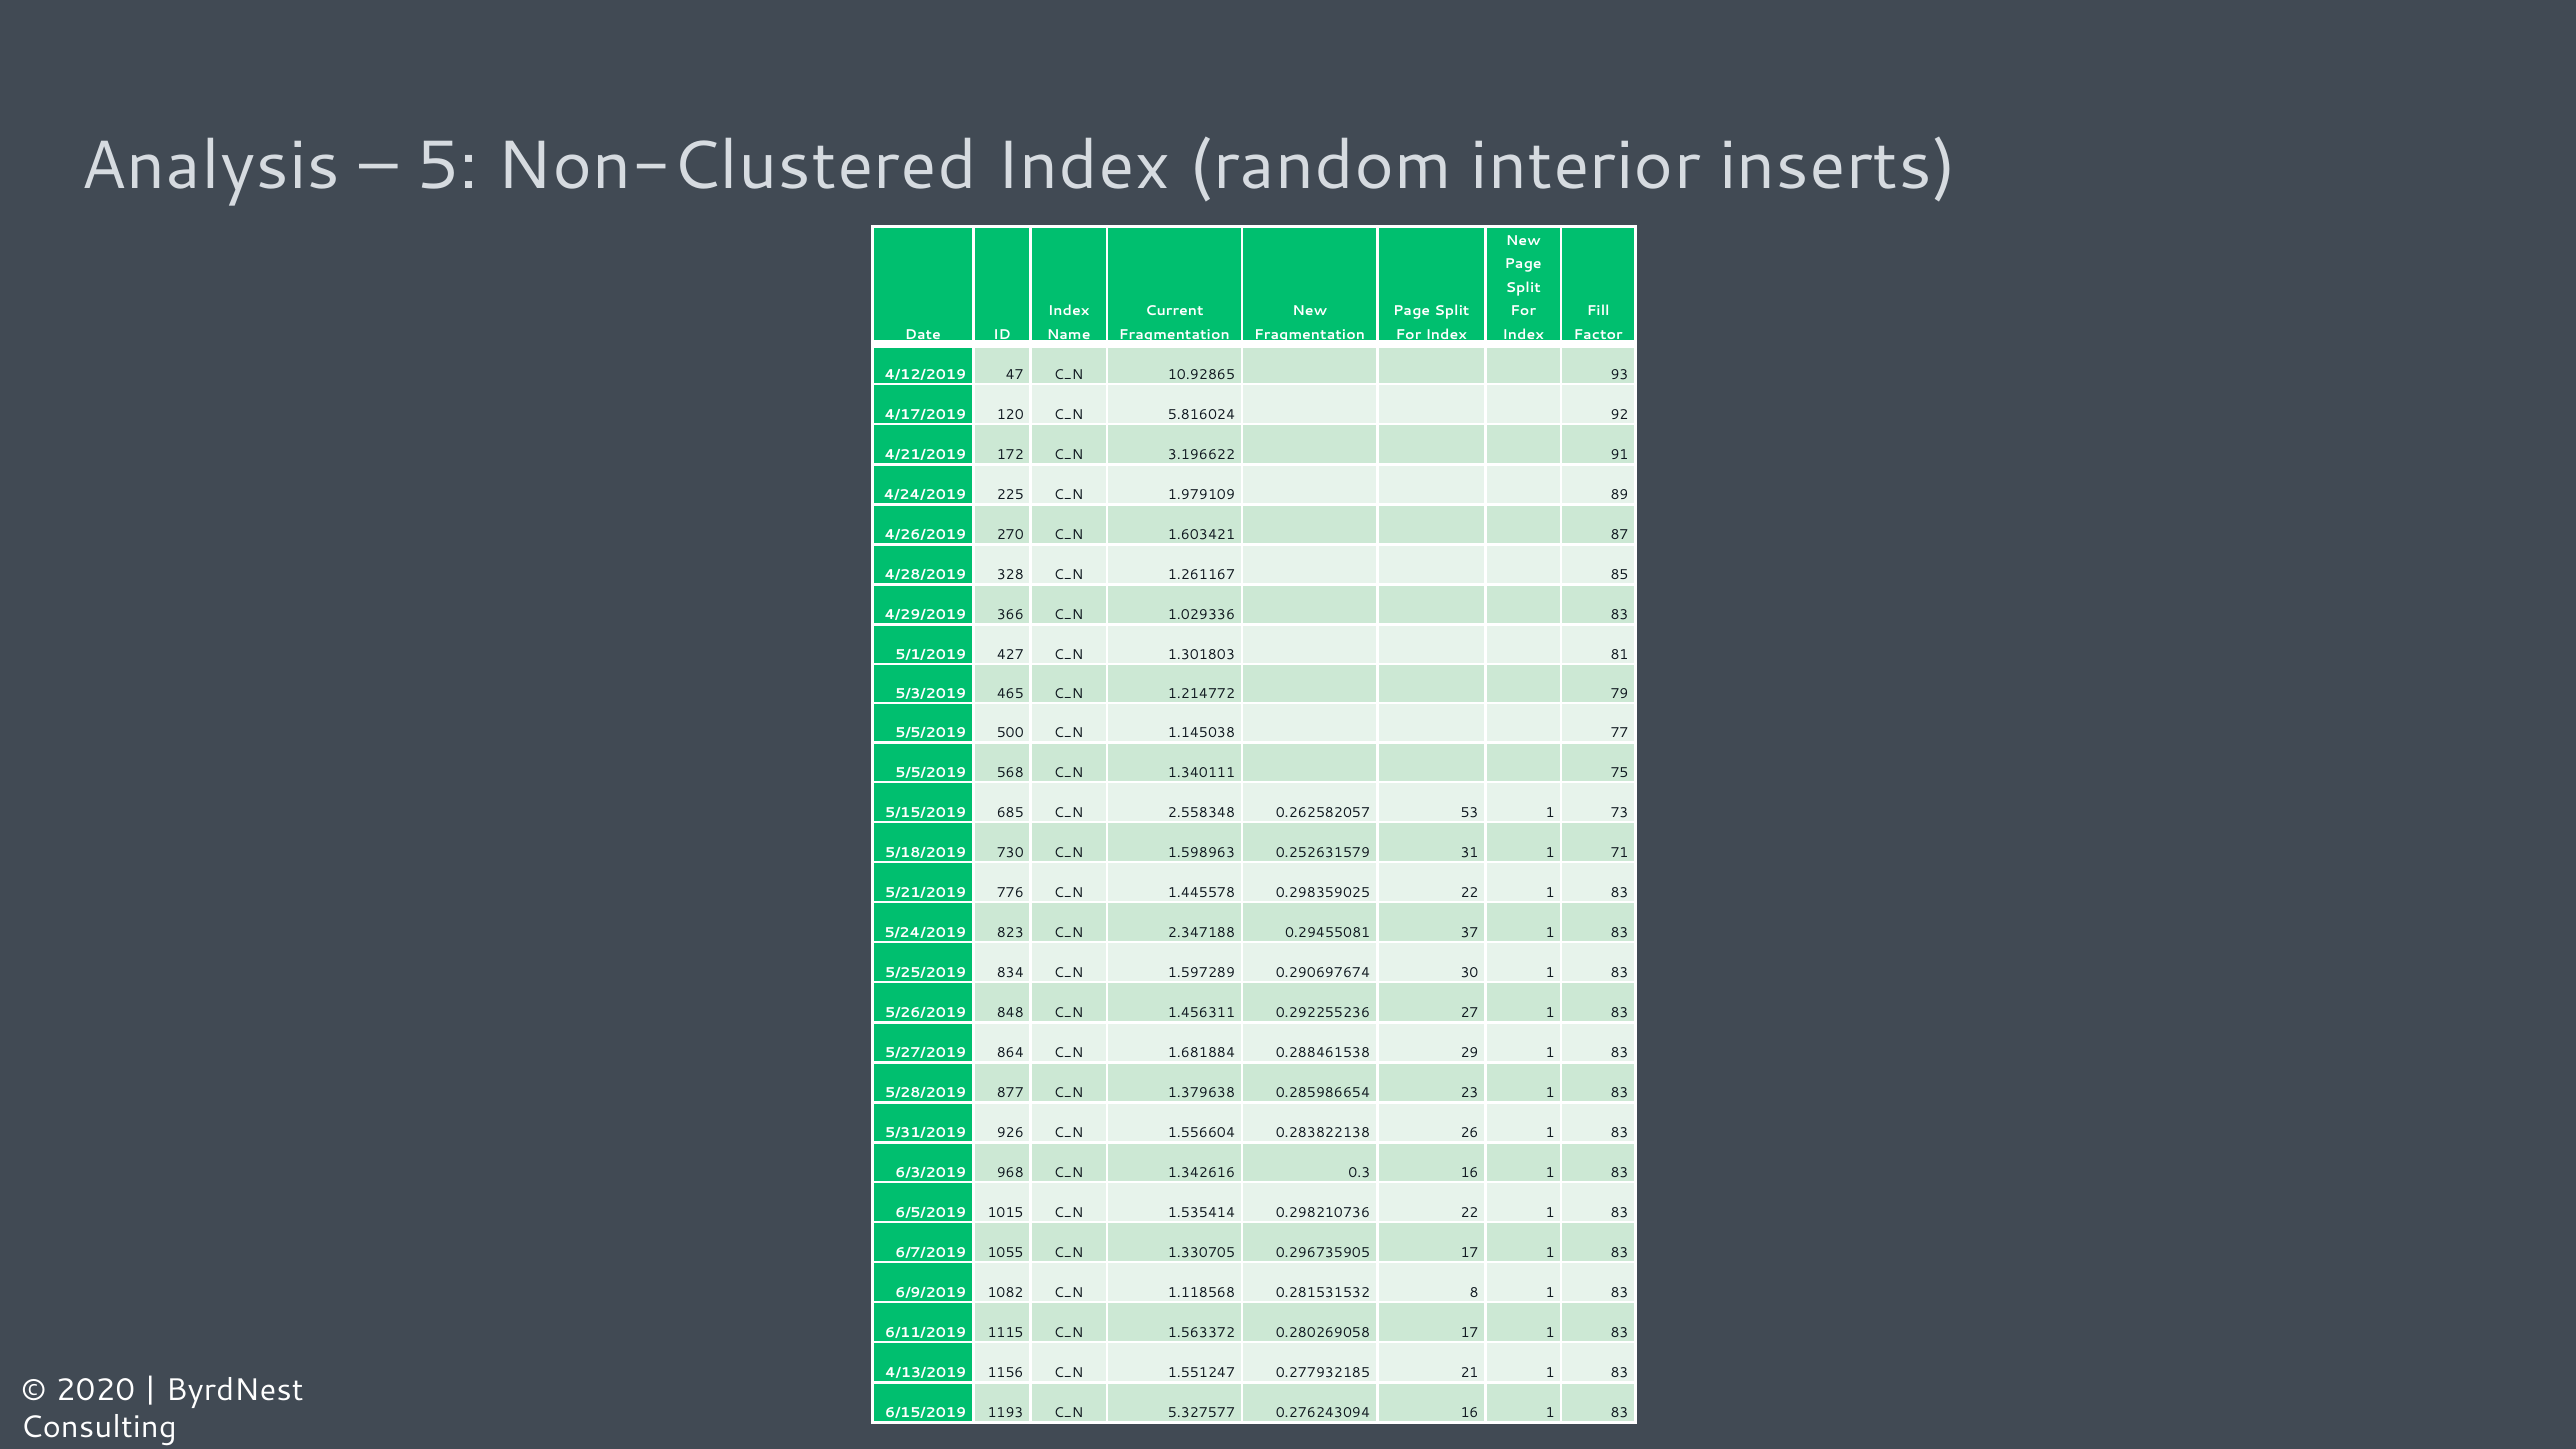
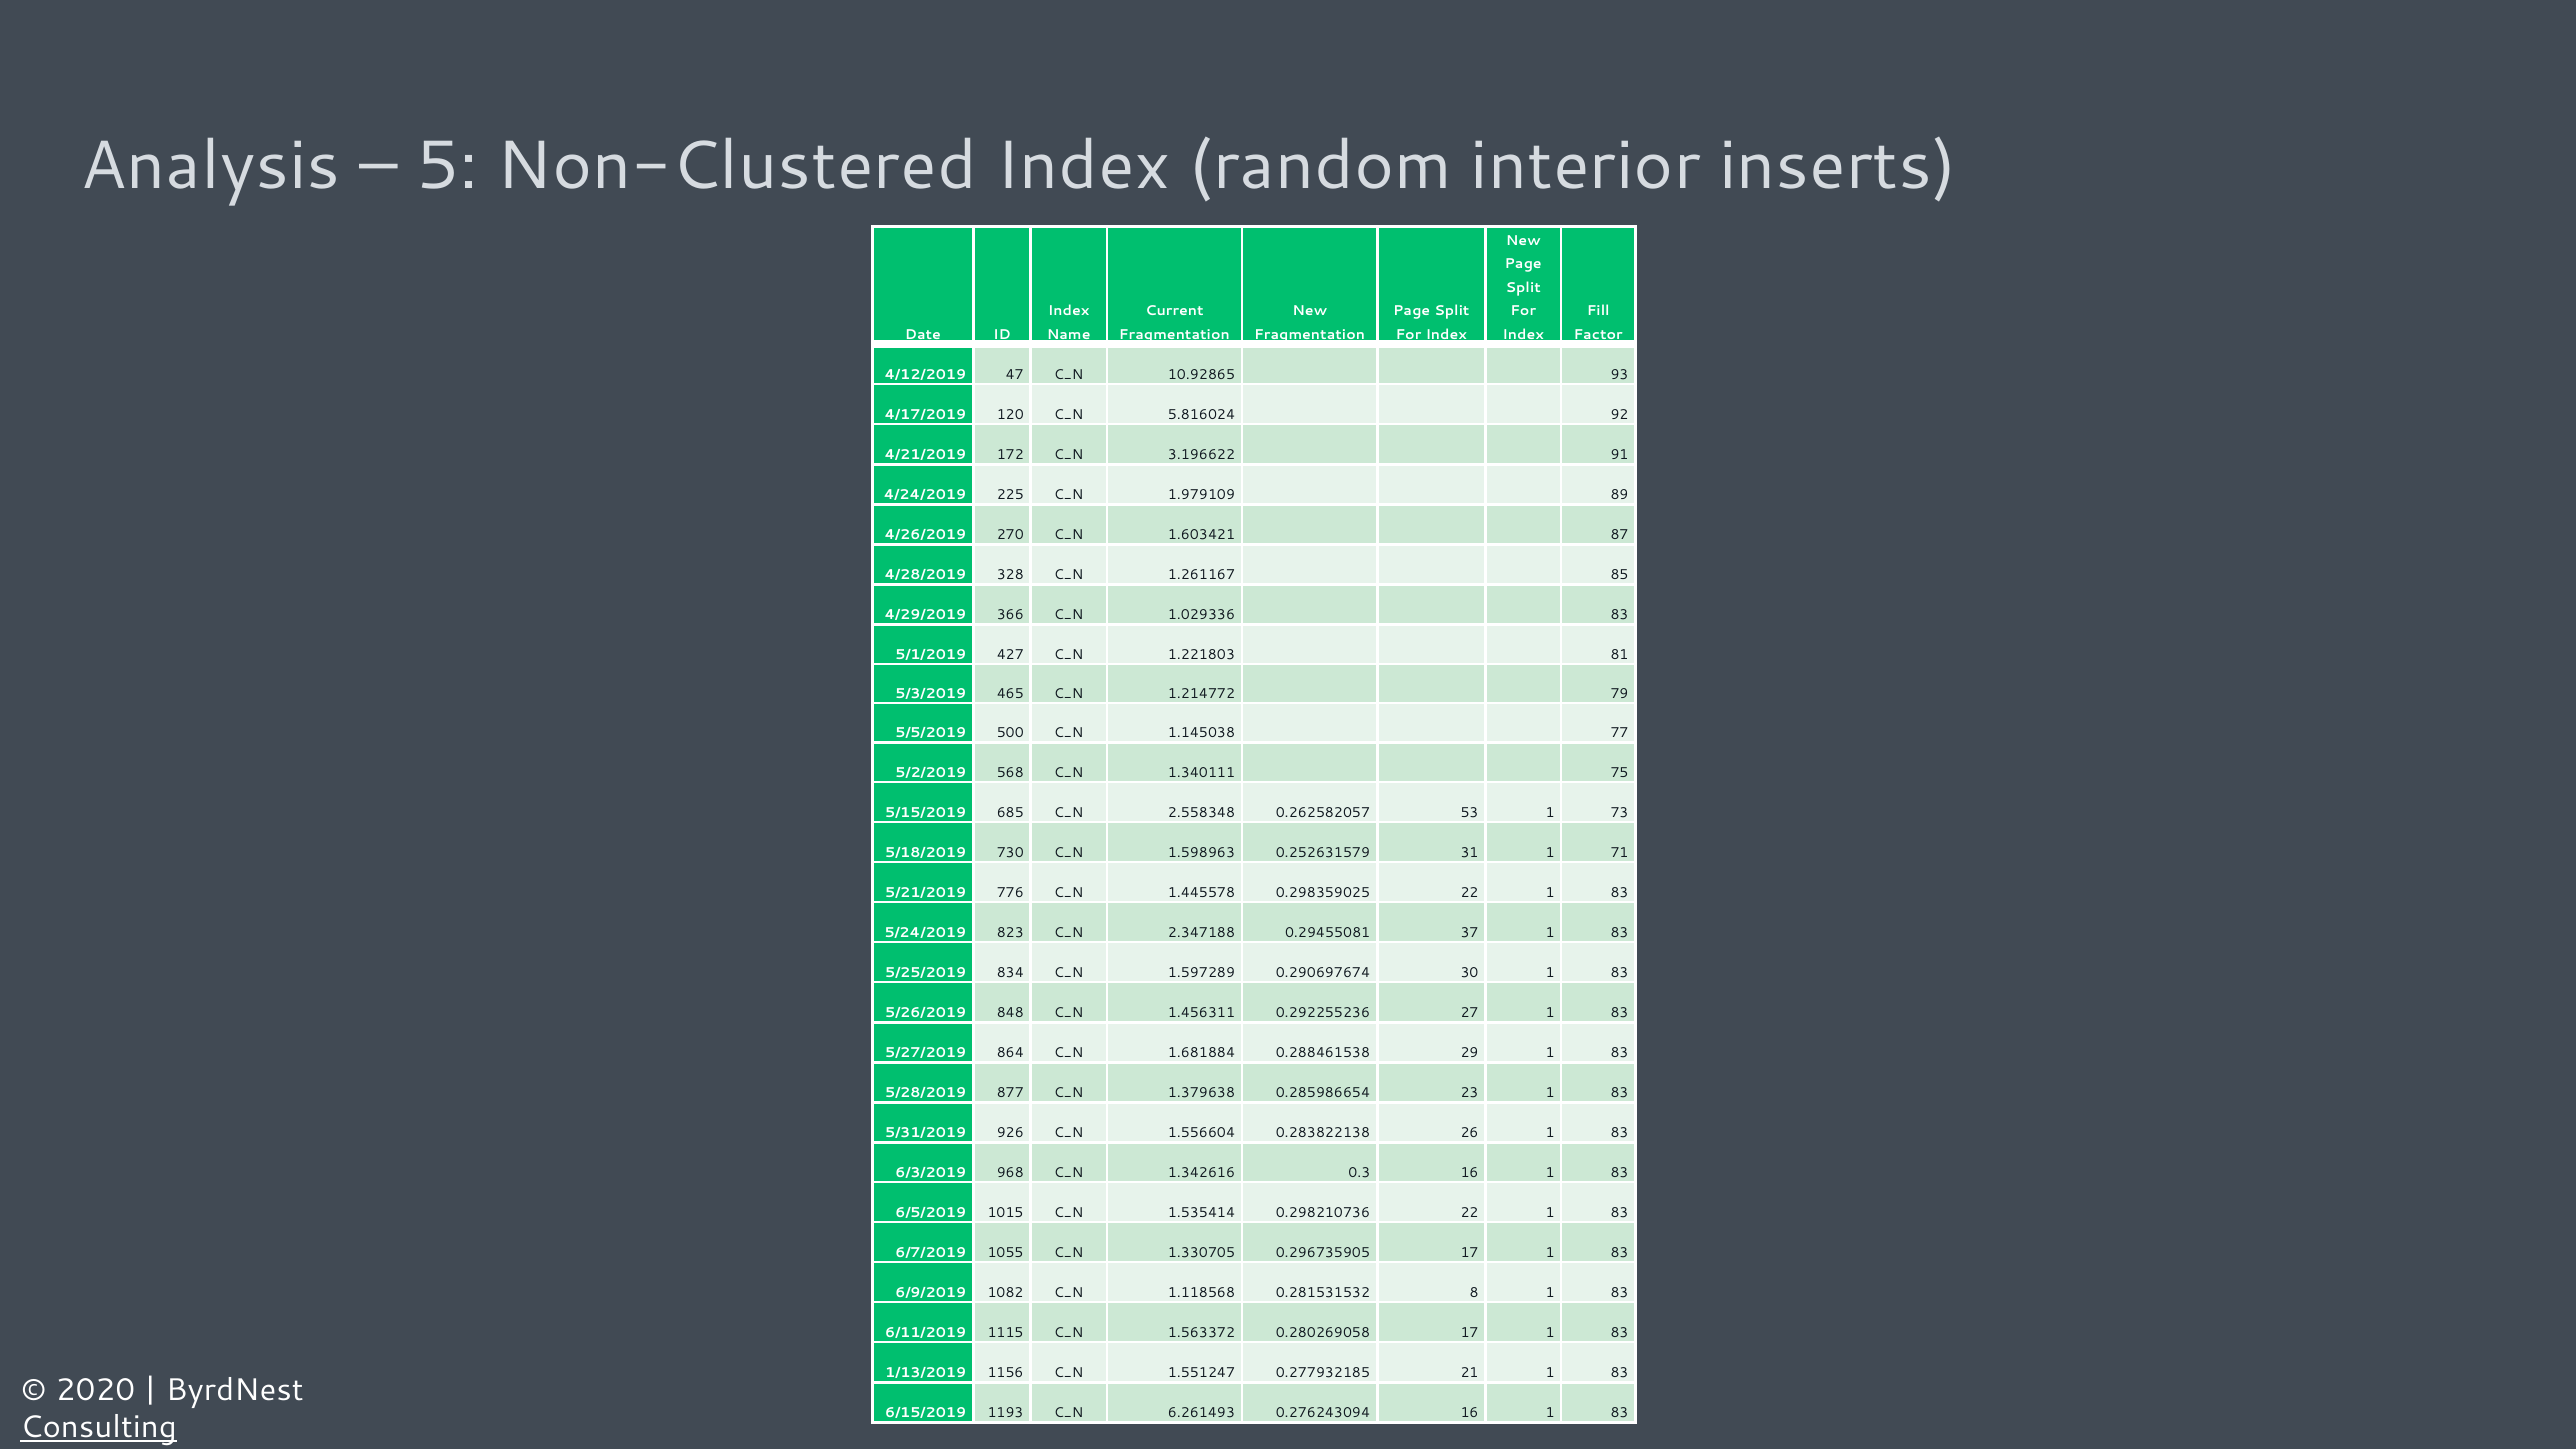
1.301803: 1.301803 -> 1.221803 (1201, 655)
5/5/2019: 5/5/2019 -> 5/2/2019 (931, 772)
4/13/2019: 4/13/2019 -> 1/13/2019 (926, 1373)
5.327577: 5.327577 -> 6.261493 (1201, 1413)
Consulting underline: none -> present (99, 1427)
